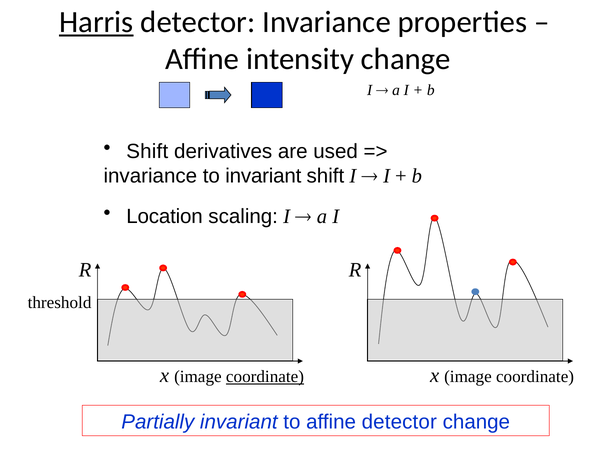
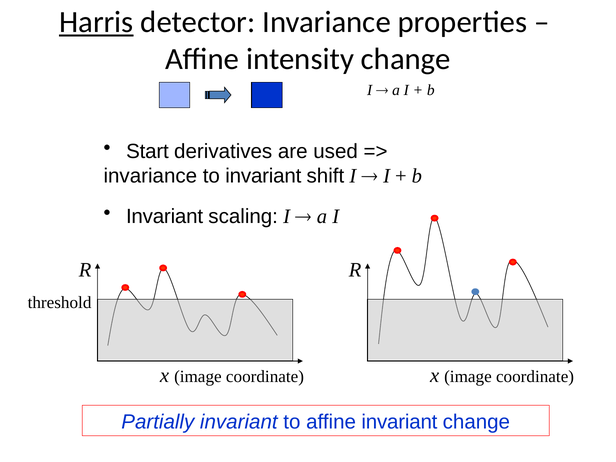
Shift: Shift -> Start (147, 151)
Location: Location -> Invariant (165, 216)
coordinate underline: present -> none (265, 377)
affine detector: detector -> invariant (399, 422)
